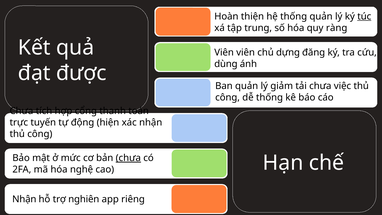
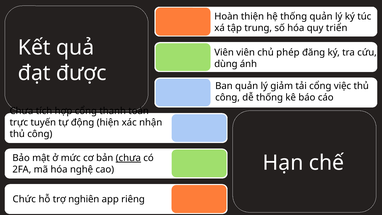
túc underline: present -> none (364, 16)
ràng: ràng -> triển (337, 28)
dựng: dựng -> phép (288, 52)
tải chưa: chưa -> cổng (320, 86)
Nhận: Nhận -> Chức (24, 199)
